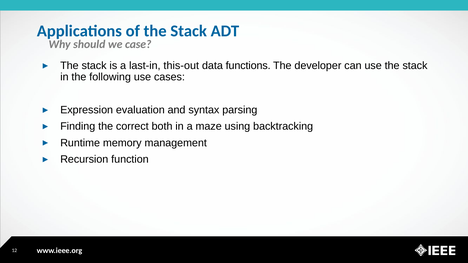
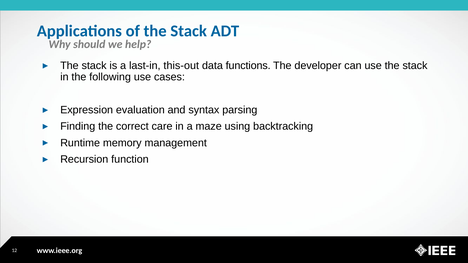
case: case -> help (138, 44)
both: both -> care (162, 127)
